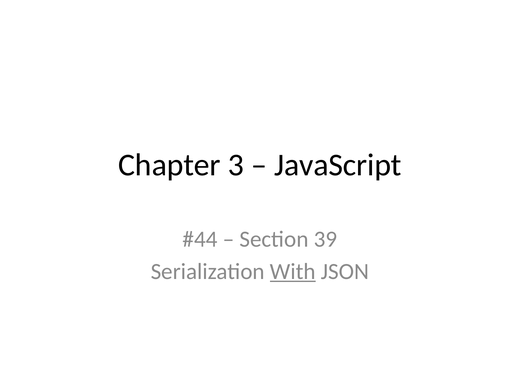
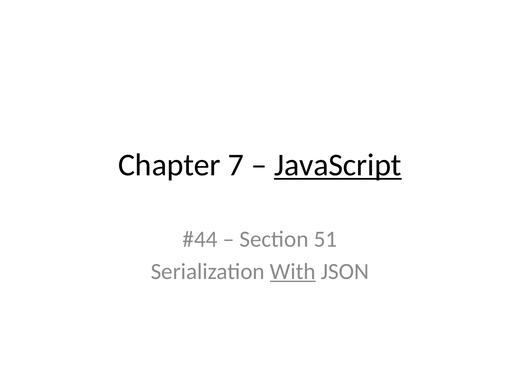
3: 3 -> 7 (236, 165)
JavaScript underline: none -> present (338, 165)
39: 39 -> 51 (325, 239)
